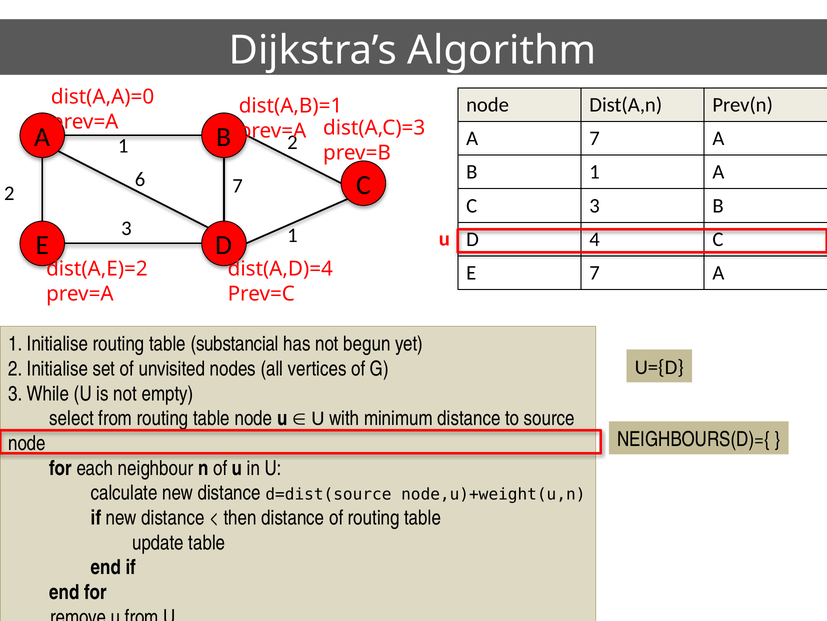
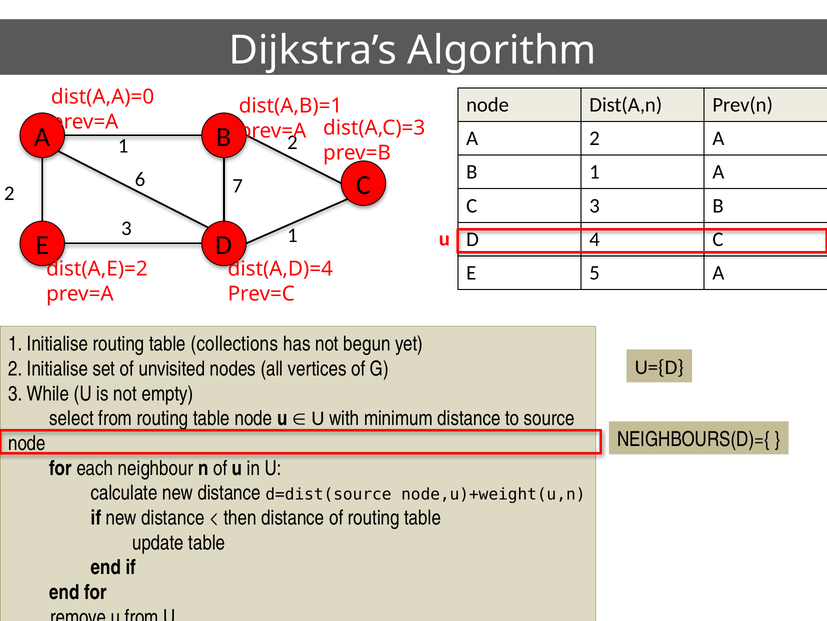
A 7: 7 -> 2 (595, 138)
E 7: 7 -> 5 (595, 273)
substancial: substancial -> collections (234, 344)
